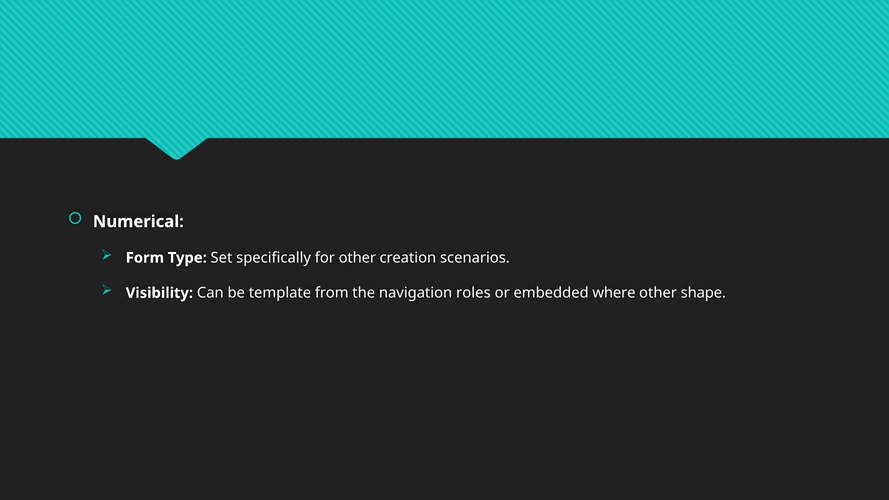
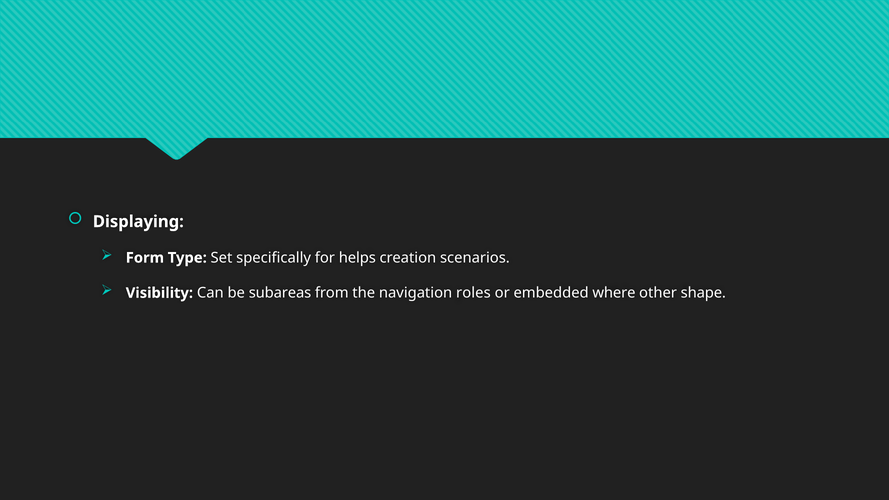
Numerical: Numerical -> Displaying (138, 222)
for other: other -> helps (357, 258)
template: template -> subareas (280, 293)
